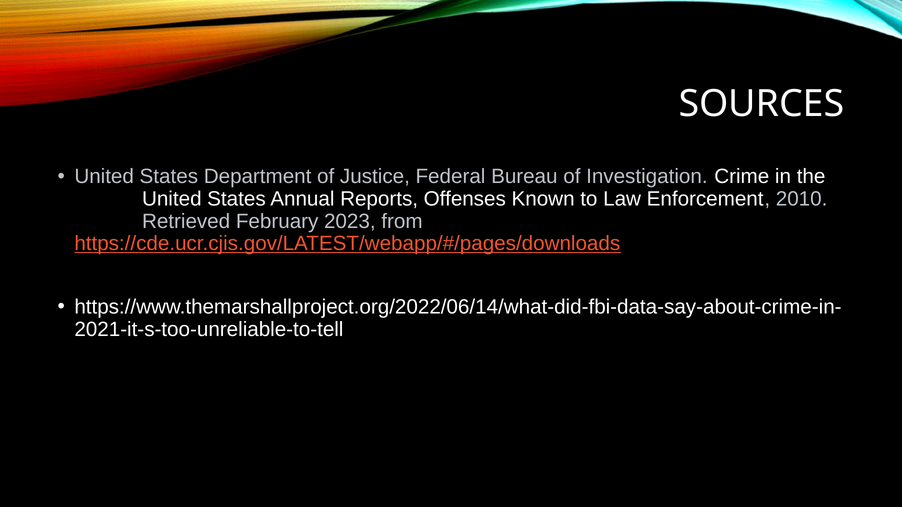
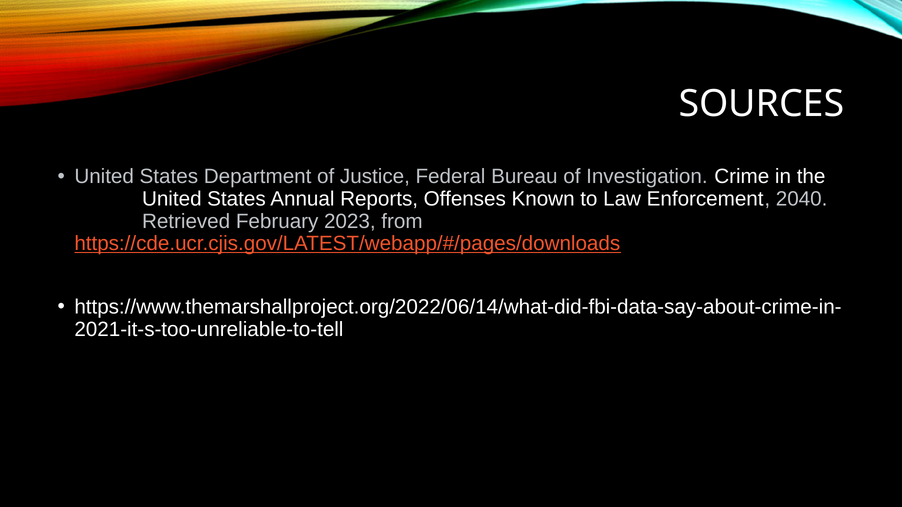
2010: 2010 -> 2040 (802, 199)
